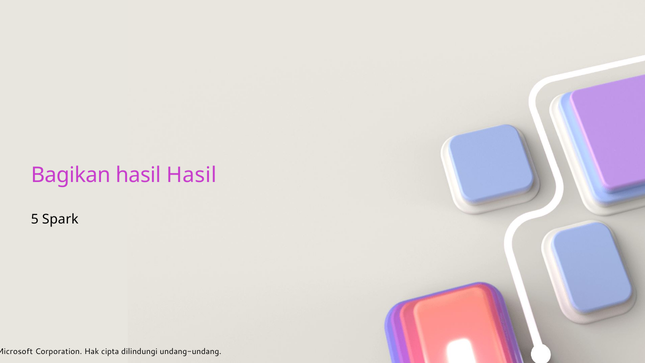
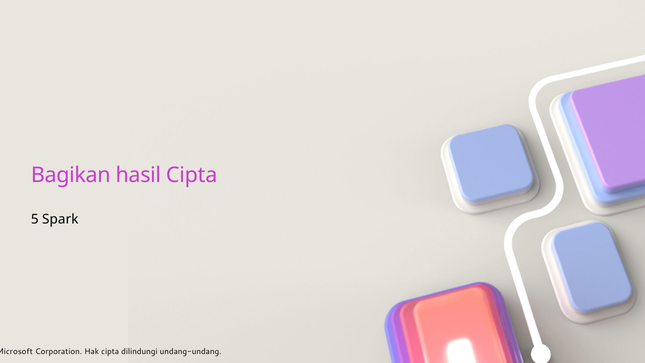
hasil Hasil: Hasil -> Cipta (192, 175)
